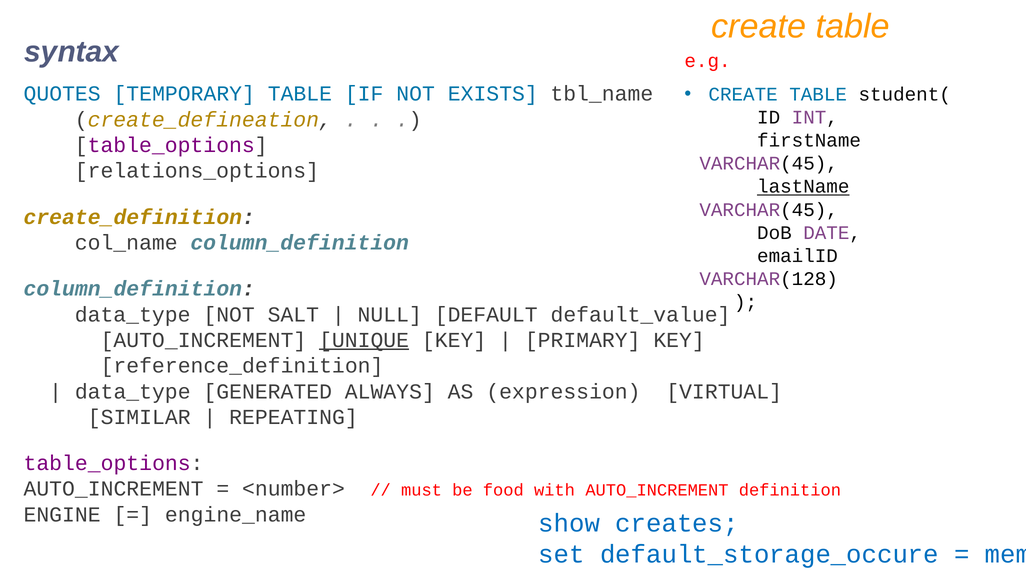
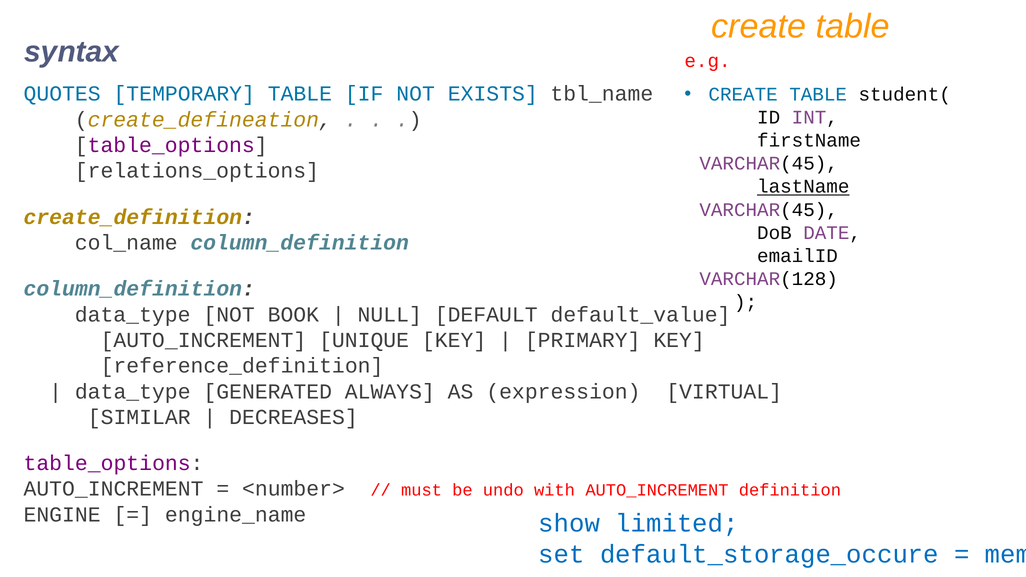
SALT: SALT -> BOOK (293, 315)
UNIQUE underline: present -> none (364, 340)
REPEATING: REPEATING -> DECREASES (293, 417)
food: food -> undo (503, 490)
creates: creates -> limited (677, 524)
